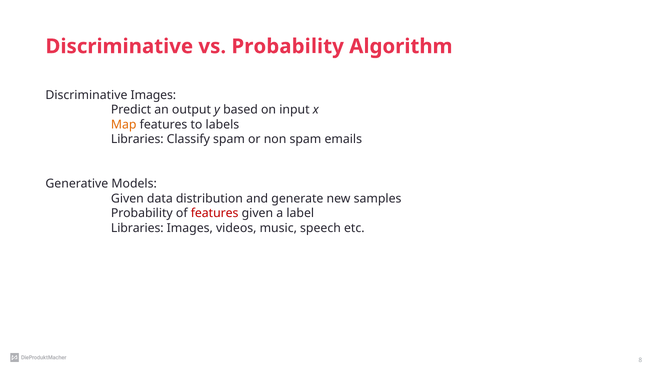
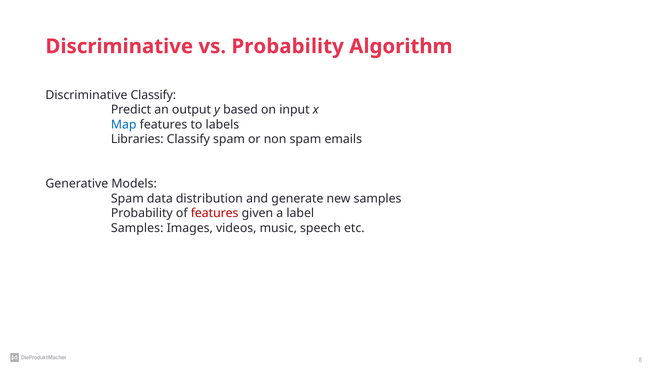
Discriminative Images: Images -> Classify (153, 95)
Map colour: orange -> blue (124, 124)
Given: Given -> Spam (127, 198)
Libraries: Libraries -> Samples (137, 228)
